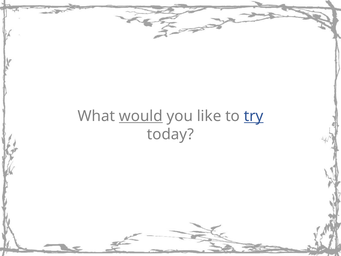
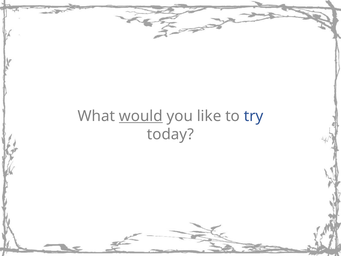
try underline: present -> none (254, 116)
